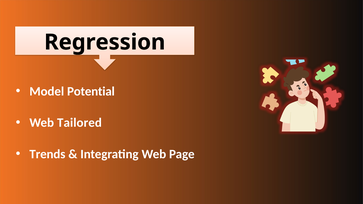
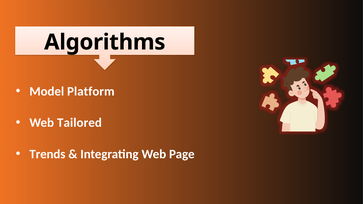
Regression: Regression -> Algorithms (105, 42)
Potential: Potential -> Platform (91, 91)
